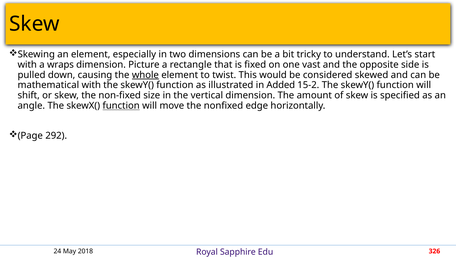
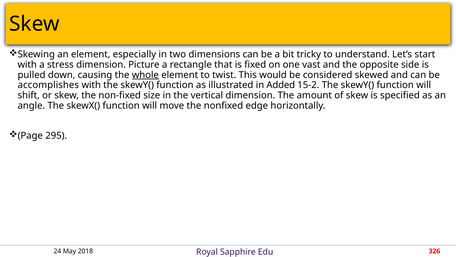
wraps: wraps -> stress (60, 64)
mathematical: mathematical -> accomplishes (48, 85)
function underline: present -> none (121, 105)
292: 292 -> 295 (56, 136)
